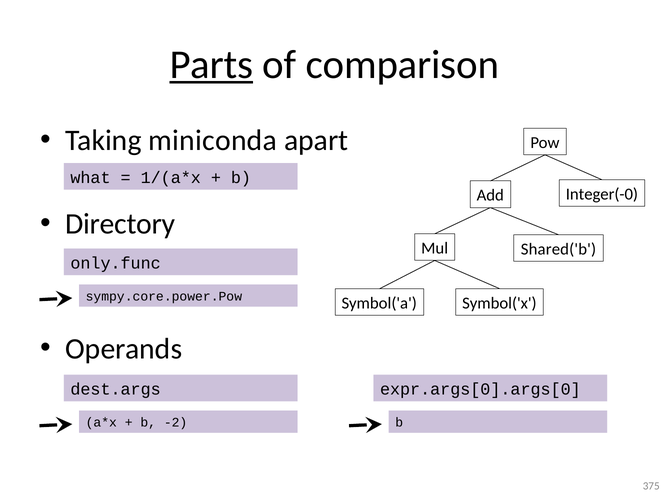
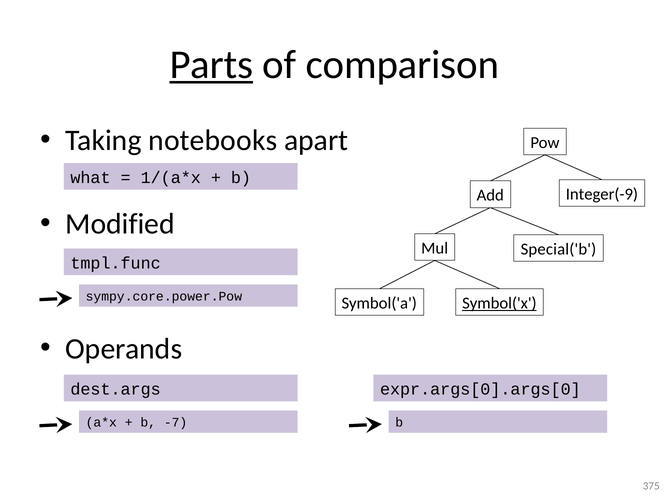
miniconda: miniconda -> notebooks (213, 140)
Integer(-0: Integer(-0 -> Integer(-9 (602, 194)
Directory: Directory -> Modified (120, 224)
Shared('b: Shared('b -> Special('b (558, 249)
only.func: only.func -> tmpl.func (116, 263)
Symbol('x underline: none -> present (499, 303)
-2: -2 -> -7 (176, 422)
